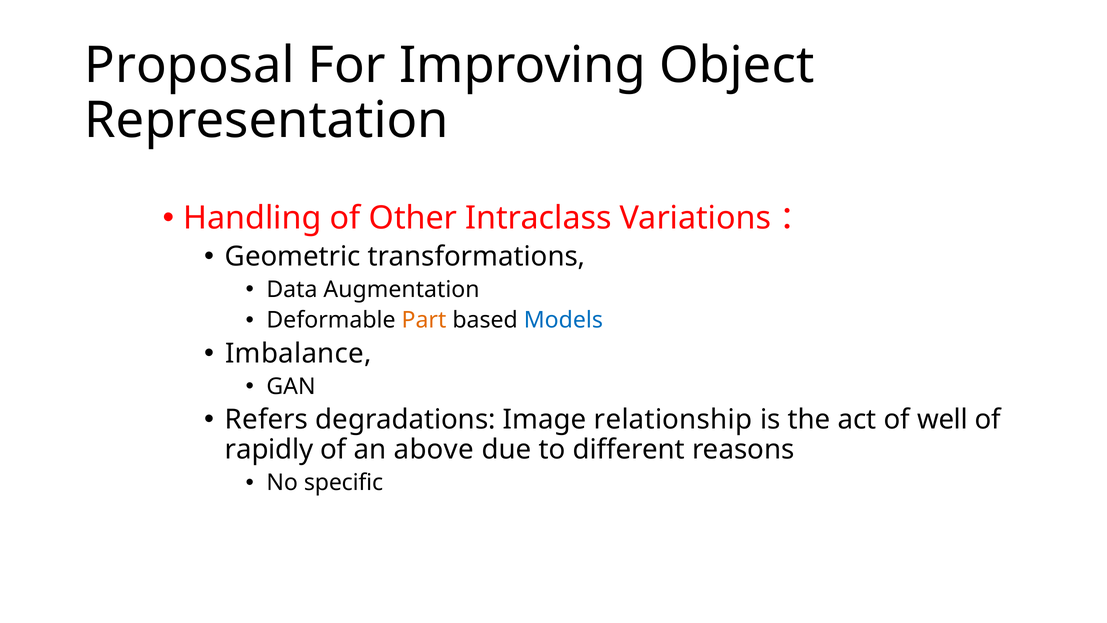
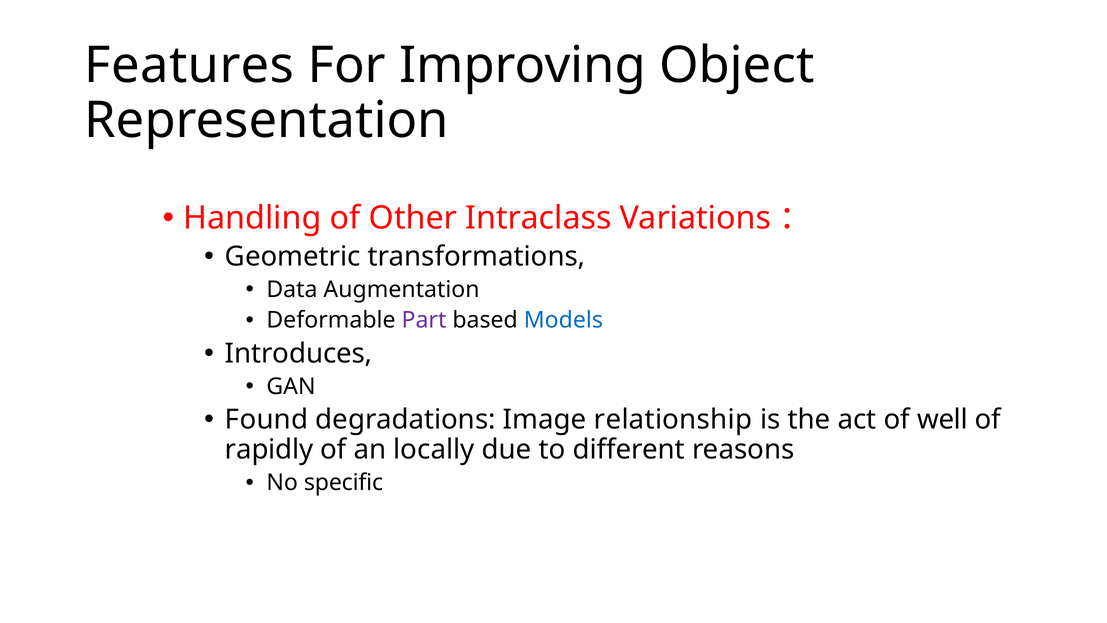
Proposal: Proposal -> Features (189, 66)
Part colour: orange -> purple (424, 320)
Imbalance: Imbalance -> Introduces (299, 353)
Refers: Refers -> Found (267, 420)
above: above -> locally (434, 449)
